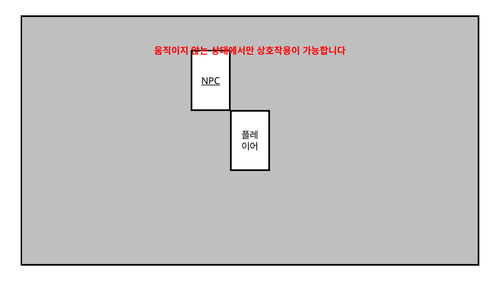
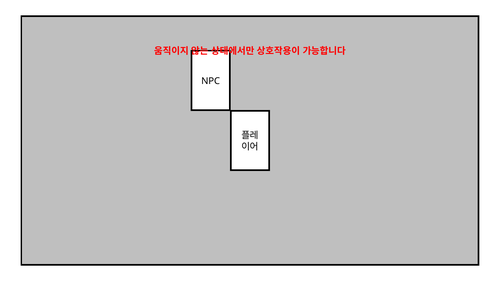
NPC underline: present -> none (211, 81)
